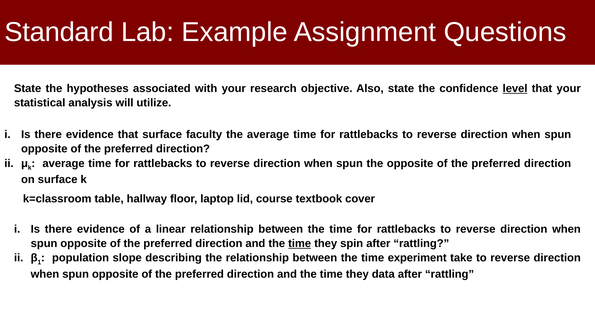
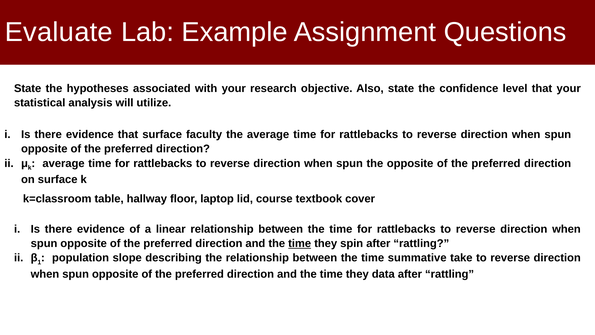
Standard: Standard -> Evaluate (59, 32)
level underline: present -> none (515, 89)
experiment: experiment -> summative (417, 258)
